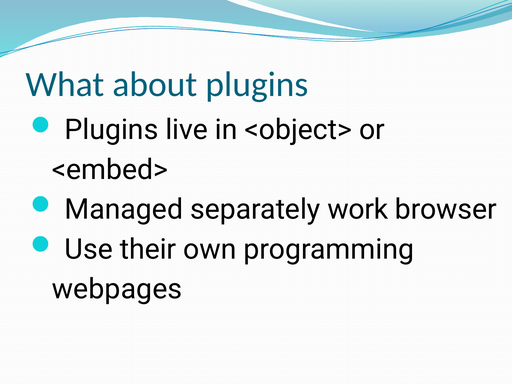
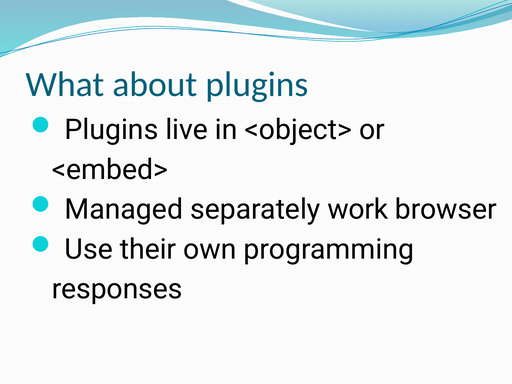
webpages: webpages -> responses (117, 289)
